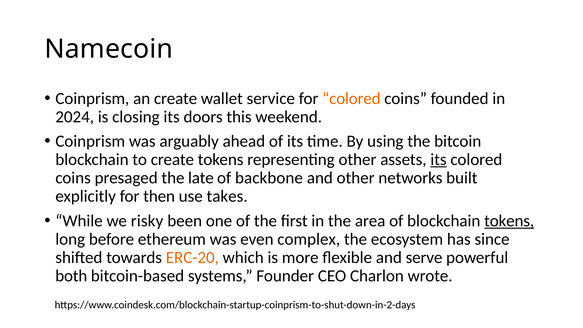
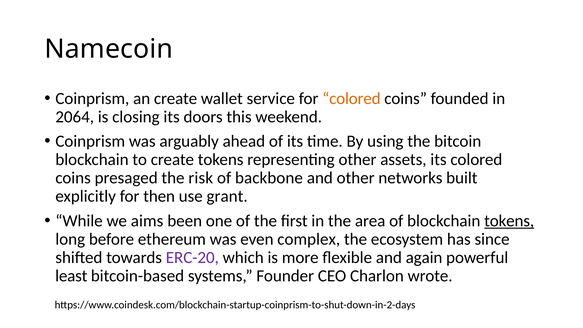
2024: 2024 -> 2064 (75, 117)
its underline: present -> none (439, 160)
late: late -> risk (201, 178)
takes: takes -> grant (227, 196)
risky: risky -> aims (147, 221)
ERC-20 colour: orange -> purple (192, 257)
serve: serve -> again (424, 257)
both: both -> least (71, 276)
